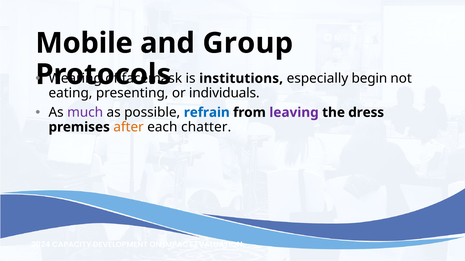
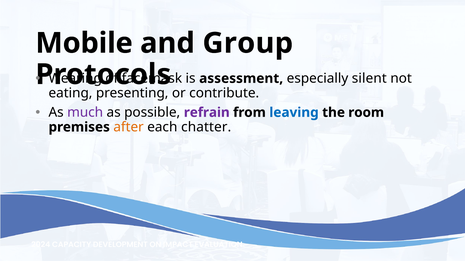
institutions: institutions -> assessment (241, 79)
begin: begin -> silent (369, 79)
individuals: individuals -> contribute (224, 93)
refrain colour: blue -> purple (207, 113)
leaving colour: purple -> blue (294, 113)
dress: dress -> room (366, 113)
